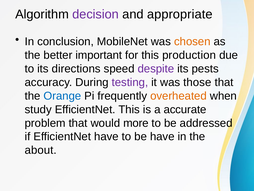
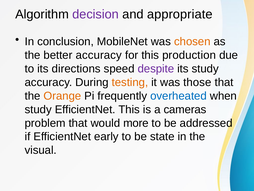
better important: important -> accuracy (99, 55)
its pests: pests -> study (205, 69)
testing colour: purple -> orange (130, 82)
Orange colour: blue -> orange (62, 96)
overheated colour: orange -> blue (178, 96)
accurate: accurate -> cameras (185, 109)
EfficientNet have: have -> early (106, 136)
be have: have -> state (162, 136)
about: about -> visual (41, 150)
